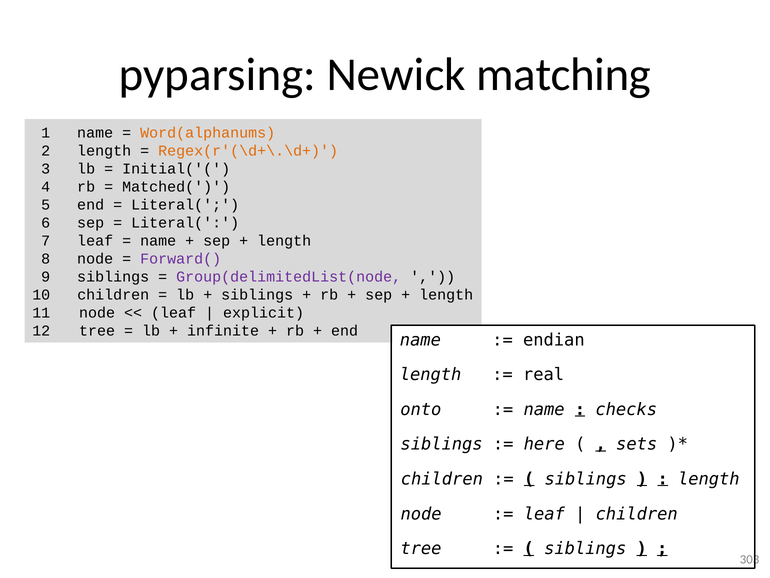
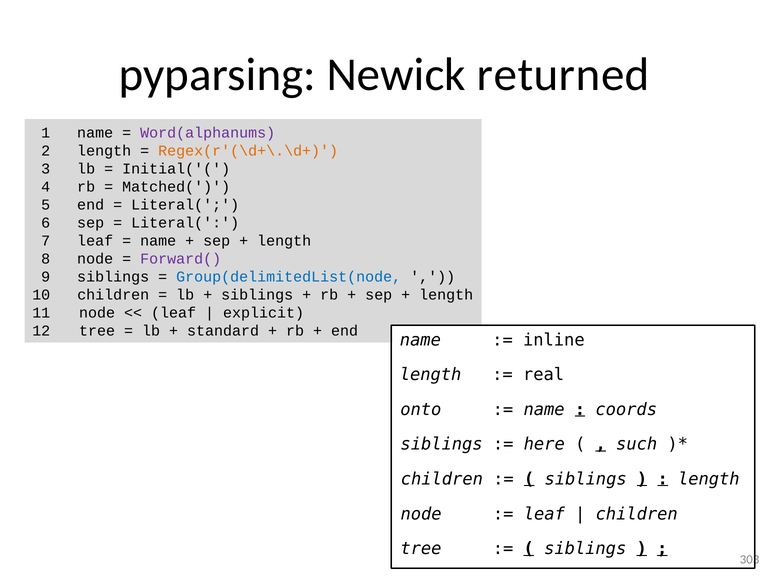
matching: matching -> returned (563, 75)
Word(alphanums colour: orange -> purple (208, 133)
Group(delimitedList(node colour: purple -> blue (289, 277)
infinite: infinite -> standard (223, 330)
endian: endian -> inline (554, 340)
checks: checks -> coords (626, 409)
sets: sets -> such (637, 444)
